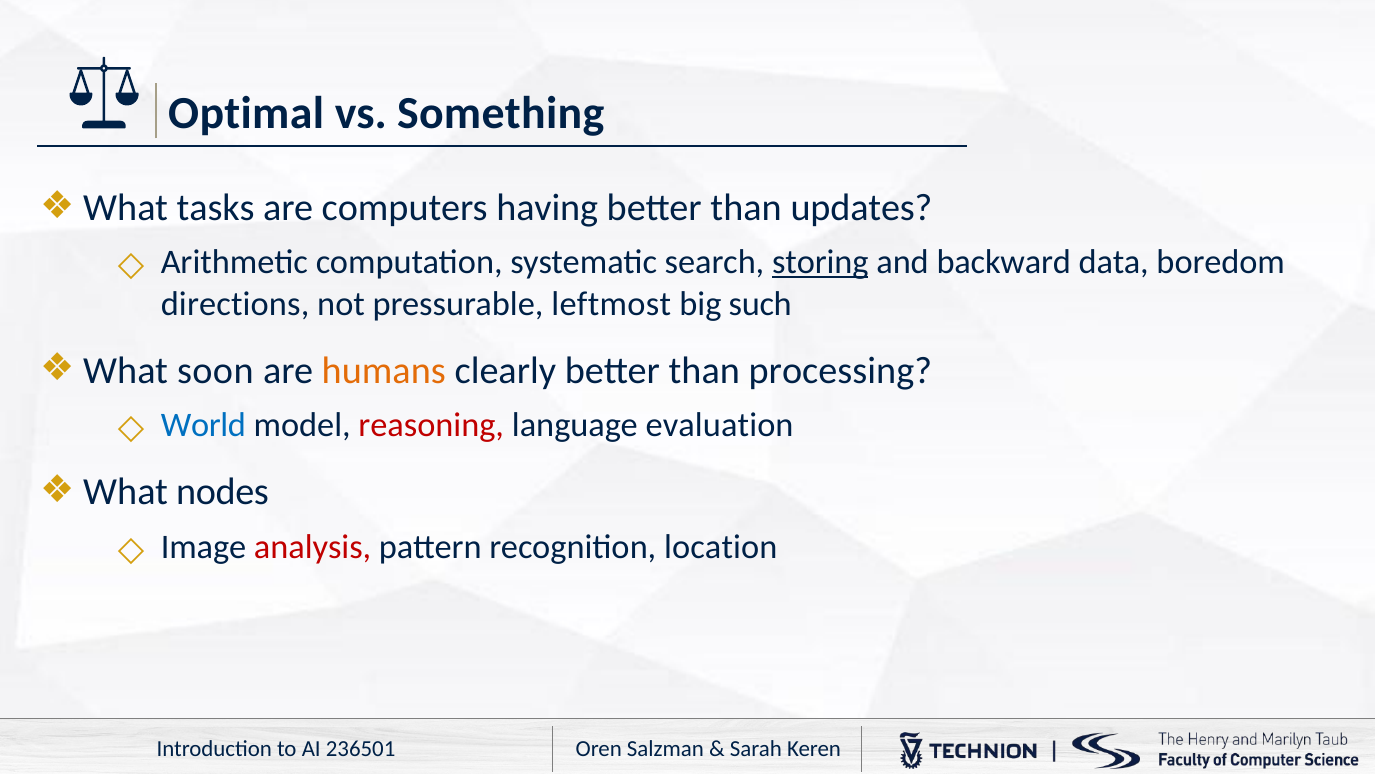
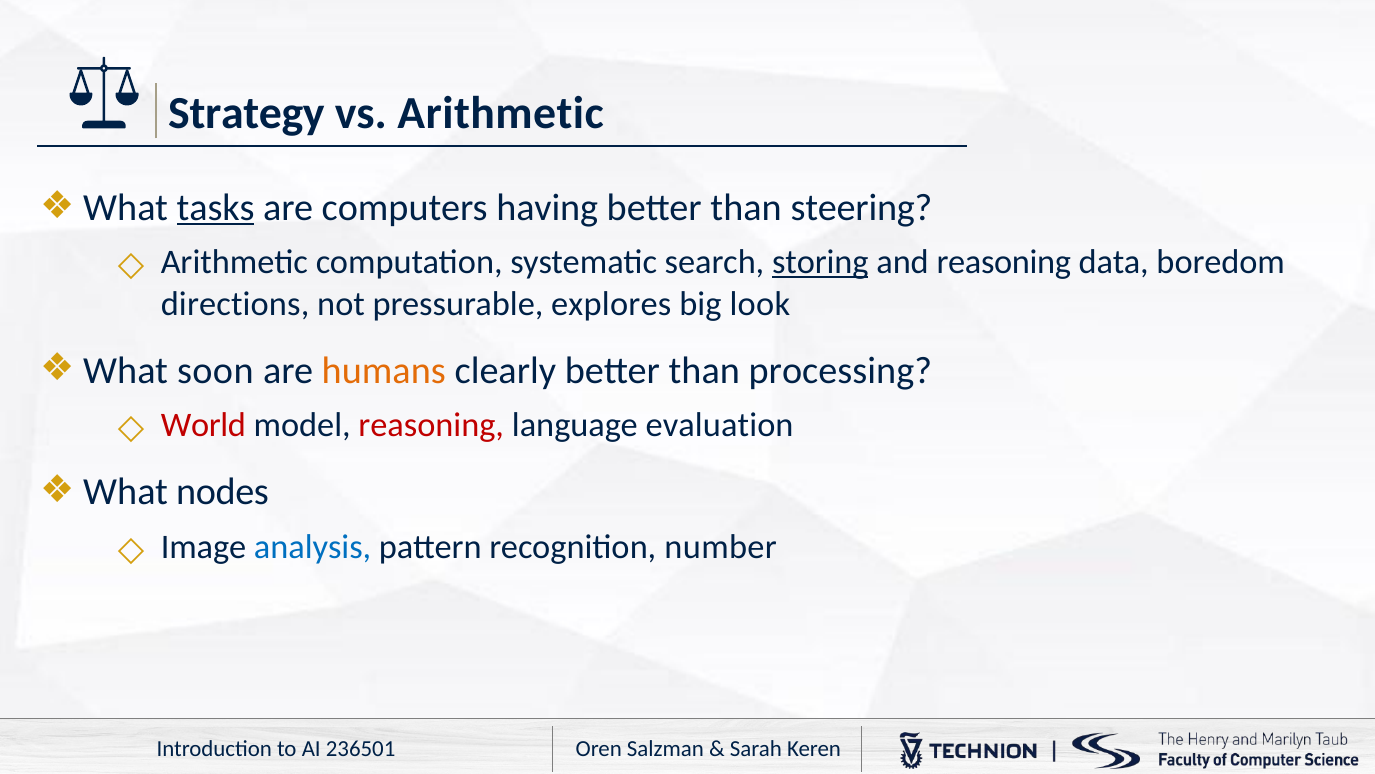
Optimal: Optimal -> Strategy (246, 113)
vs Something: Something -> Arithmetic (501, 113)
tasks underline: none -> present (216, 207)
updates: updates -> steering (861, 207)
and backward: backward -> reasoning (1004, 262)
leftmost: leftmost -> explores (611, 303)
such: such -> look (760, 303)
World colour: blue -> red (203, 425)
analysis colour: red -> blue (313, 547)
location: location -> number (721, 547)
